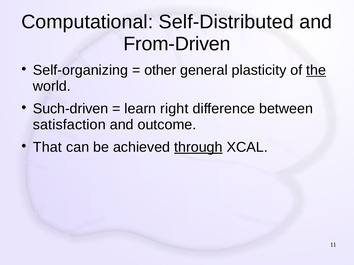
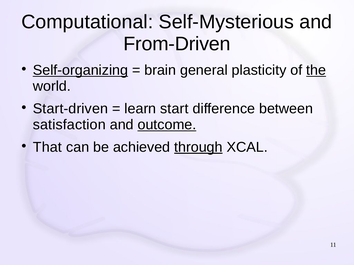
Self-Distributed: Self-Distributed -> Self-Mysterious (226, 22)
Self-organizing underline: none -> present (80, 70)
other: other -> brain (160, 70)
Such-driven: Such-driven -> Start-driven (70, 109)
right: right -> start (174, 109)
outcome underline: none -> present (167, 125)
